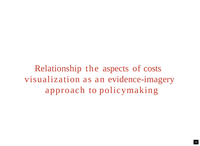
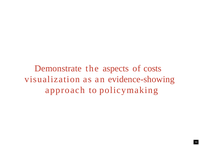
Relationship: Relationship -> Demonstrate (58, 68)
evidence-imagery: evidence-imagery -> evidence-showing (141, 79)
